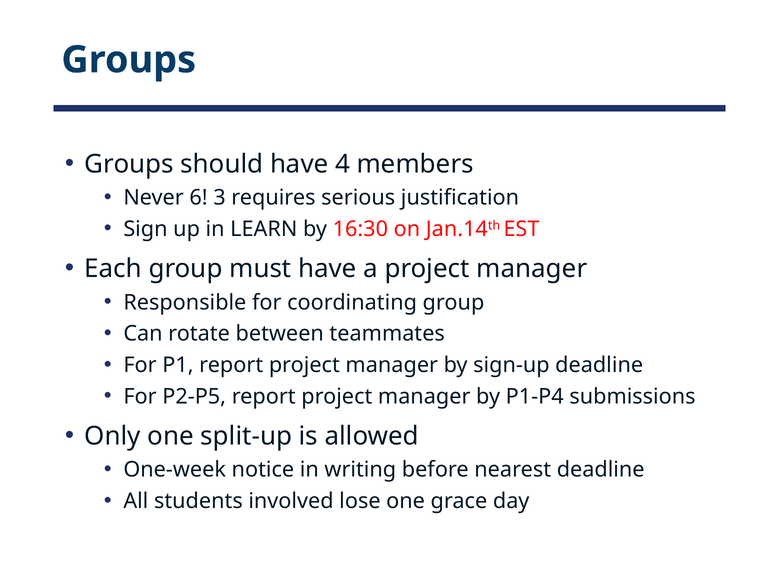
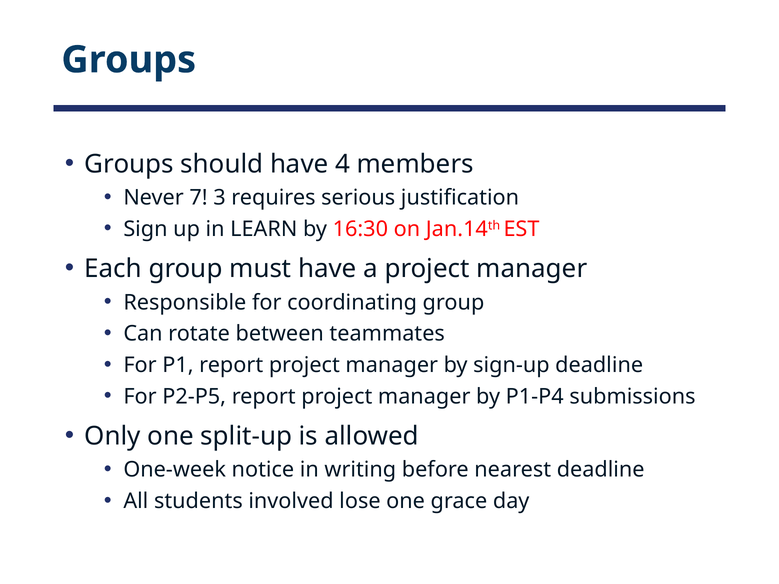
6: 6 -> 7 (199, 198)
